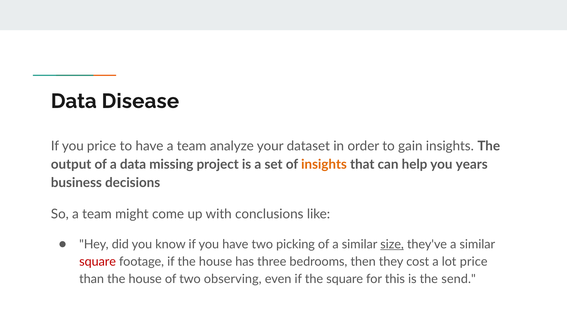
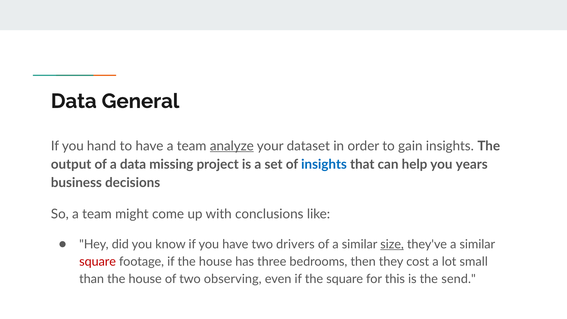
Disease: Disease -> General (140, 101)
you price: price -> hand (102, 146)
analyze underline: none -> present (232, 146)
insights colour: orange -> blue (324, 164)
picking: picking -> drivers (295, 244)
lot price: price -> small (474, 262)
